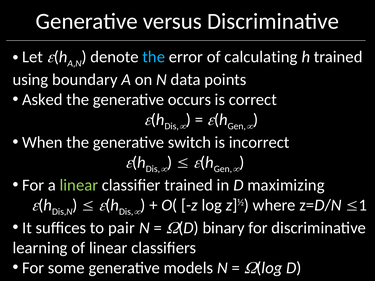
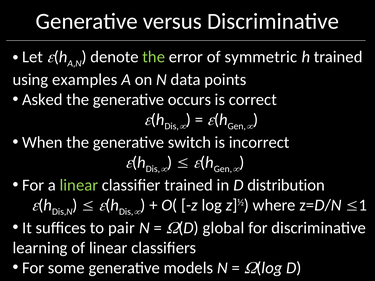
the colour: light blue -> light green (154, 57)
calculating: calculating -> symmetric (261, 57)
boundary: boundary -> examples (85, 80)
maximizing: maximizing -> distribution (286, 185)
binary: binary -> global (223, 228)
